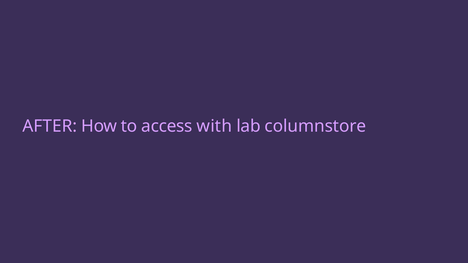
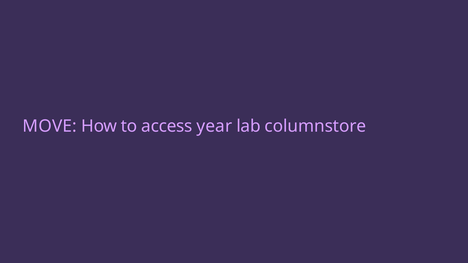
AFTER: AFTER -> MOVE (50, 126)
with: with -> year (214, 126)
